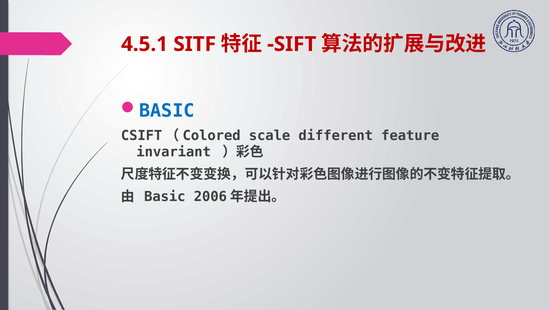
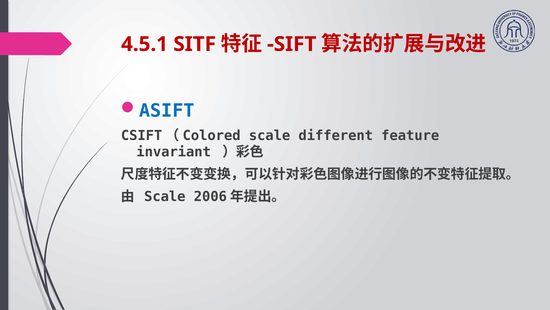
BASIC: BASIC -> ASIFT (167, 111)
Basic: Basic -> Scale (165, 196)
